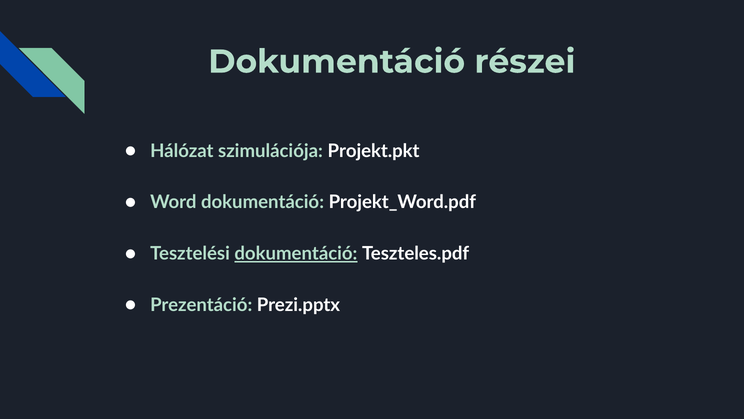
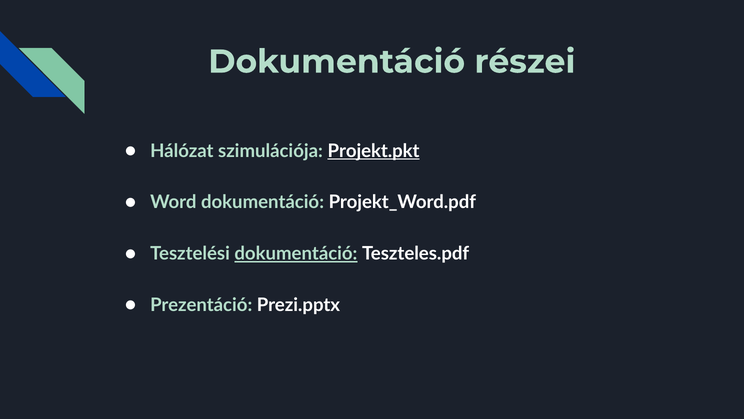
Projekt.pkt underline: none -> present (374, 151)
